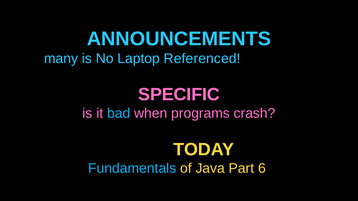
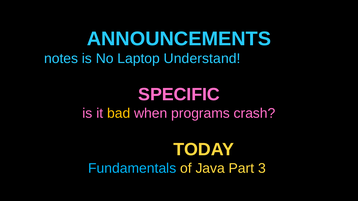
many: many -> notes (61, 59)
Referenced: Referenced -> Understand (202, 59)
bad colour: light blue -> yellow (119, 114)
6: 6 -> 3 (262, 168)
